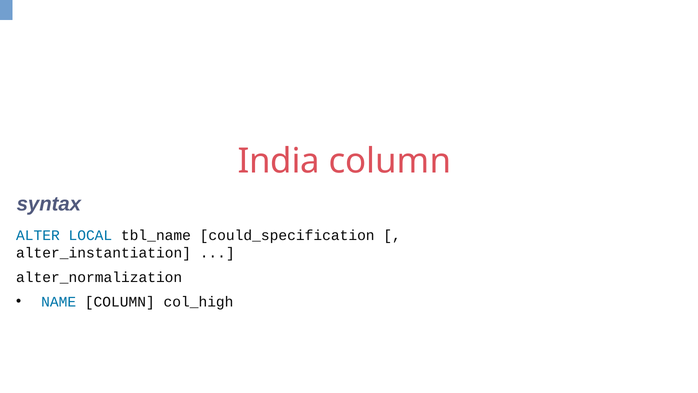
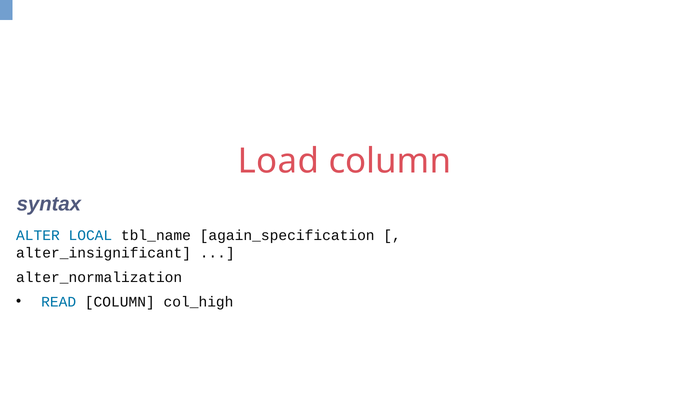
India: India -> Load (278, 161)
could_specification: could_specification -> again_specification (287, 235)
alter_instantiation: alter_instantiation -> alter_insignificant (104, 253)
NAME: NAME -> READ (59, 302)
